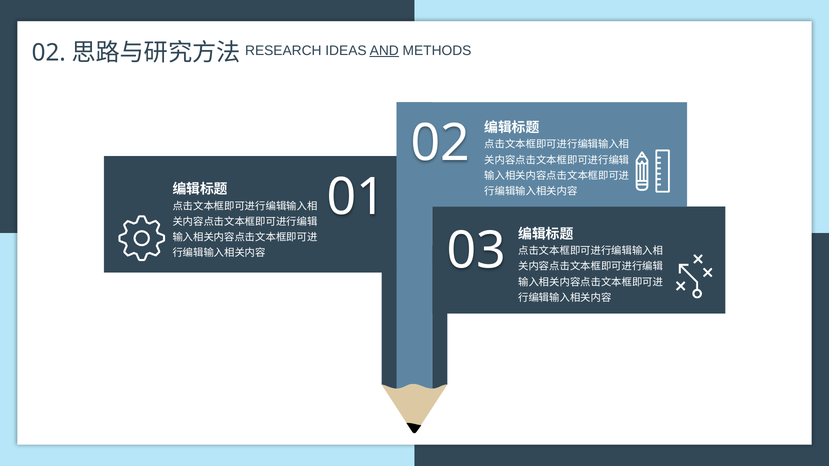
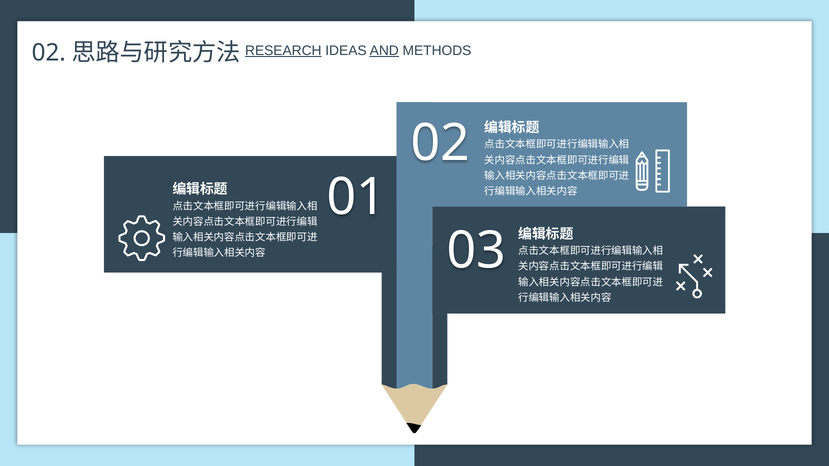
RESEARCH underline: none -> present (283, 51)
